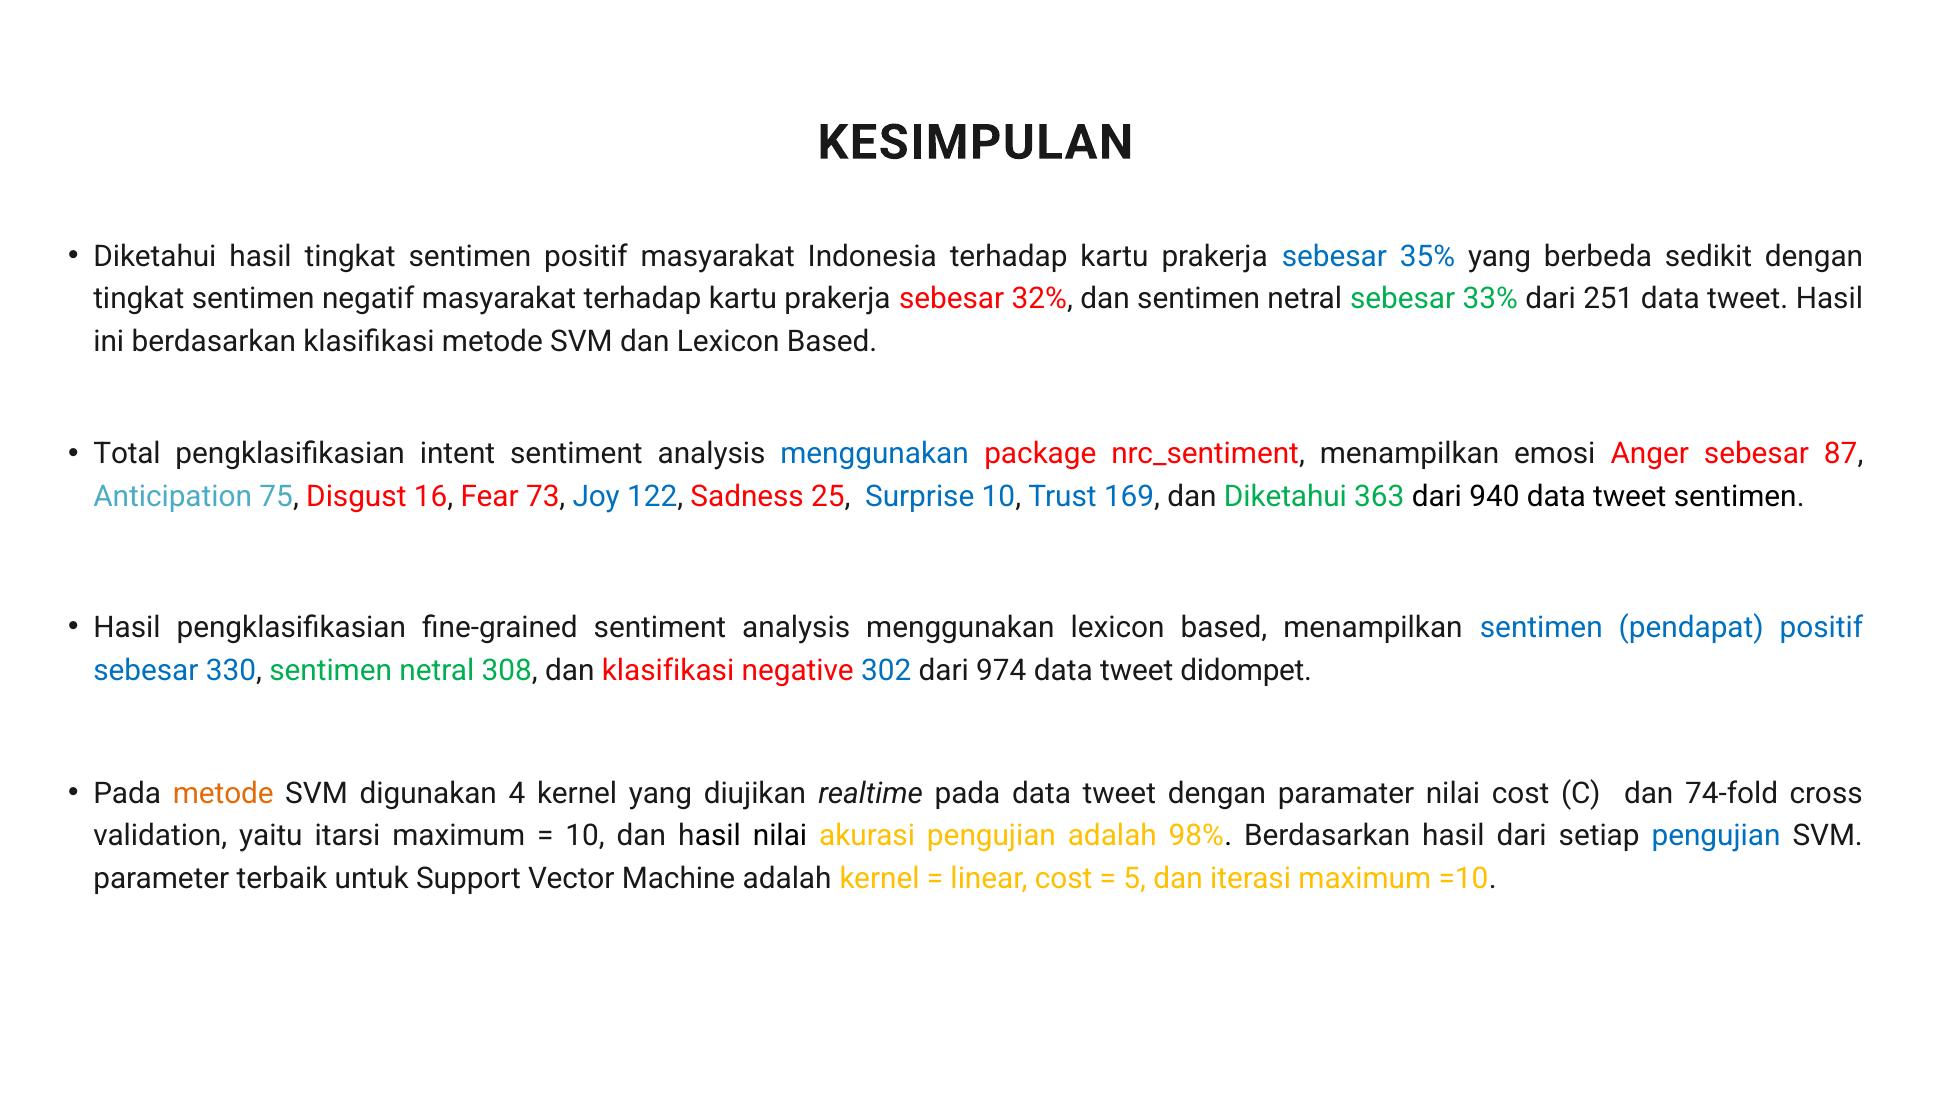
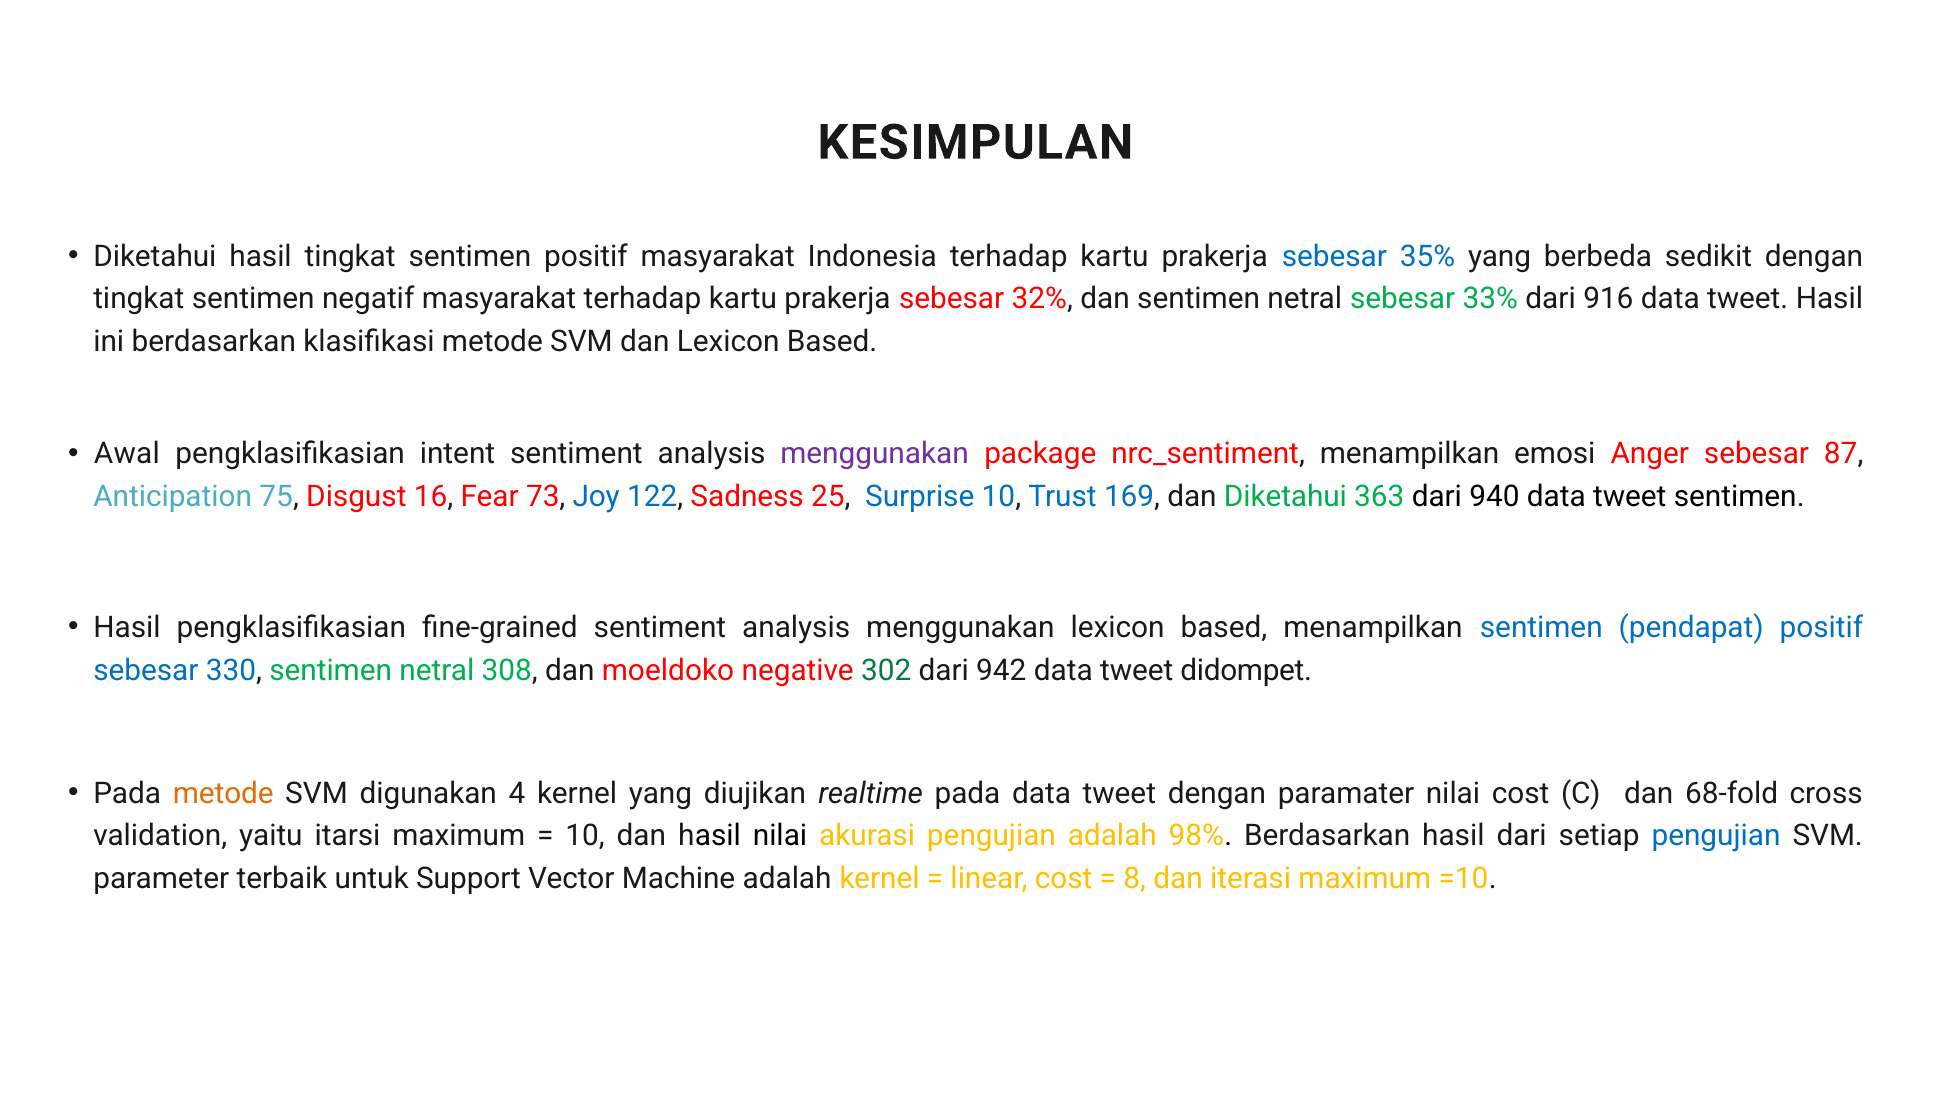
251: 251 -> 916 (1608, 299)
Total: Total -> Awal (127, 454)
menggunakan colour: blue -> purple (875, 454)
dan klasifikasi: klasifikasi -> moeldoko (668, 670)
302 colour: blue -> green (886, 670)
974: 974 -> 942 (1001, 670)
74-fold: 74-fold -> 68-fold (1732, 793)
5: 5 -> 8 (1135, 879)
